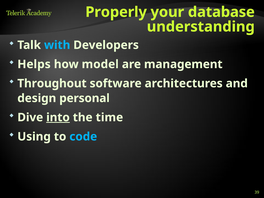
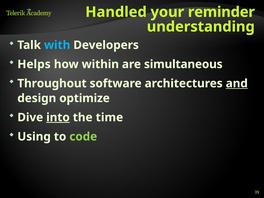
Properly: Properly -> Handled (116, 12)
database: database -> reminder (221, 12)
model: model -> within (100, 64)
management: management -> simultaneous (183, 64)
and underline: none -> present (237, 83)
personal: personal -> optimize (85, 98)
code colour: light blue -> light green (83, 137)
